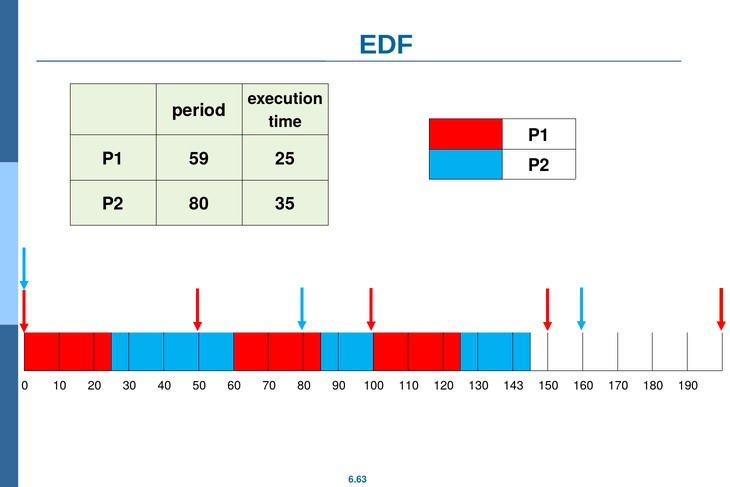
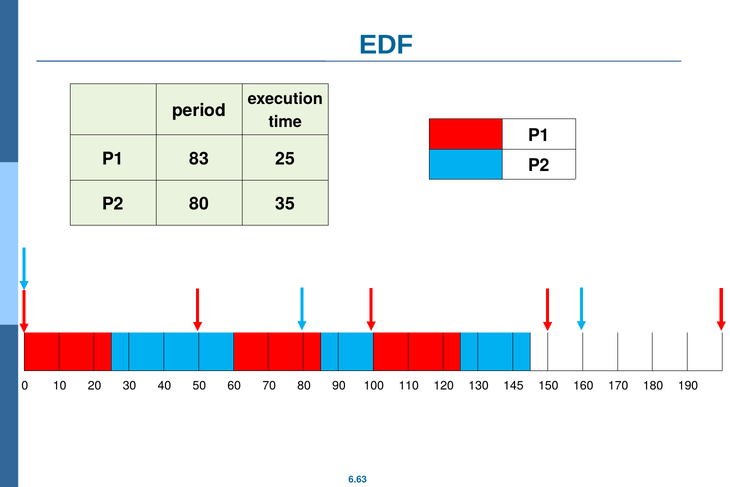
59: 59 -> 83 (199, 159)
143: 143 -> 145 (513, 385)
